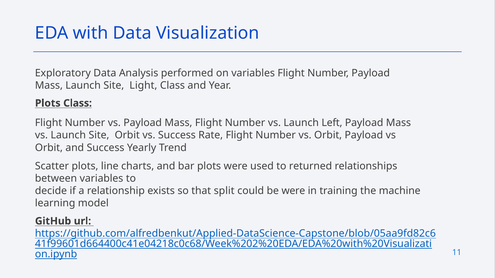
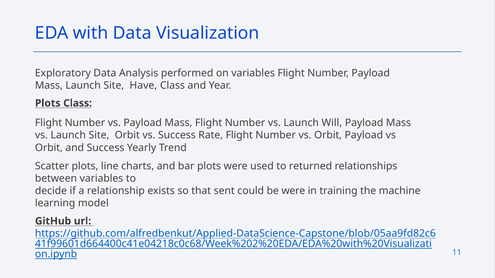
Light: Light -> Have (143, 86)
Left: Left -> Will (332, 123)
split: split -> sent (224, 191)
